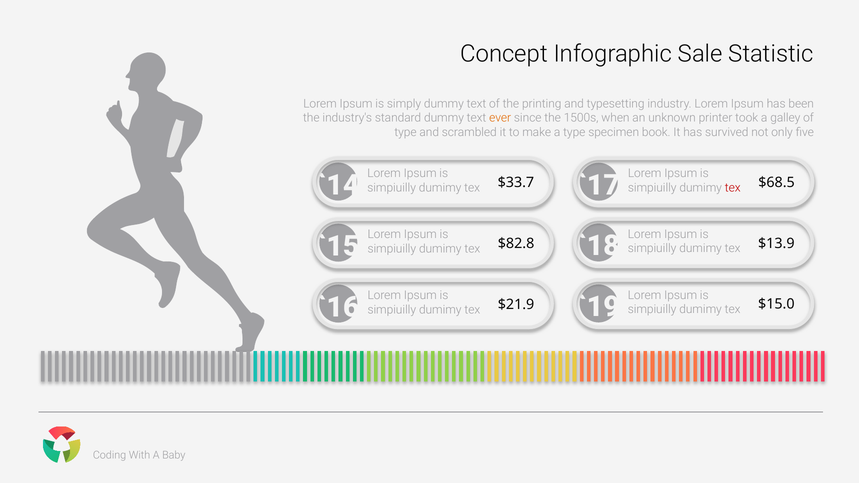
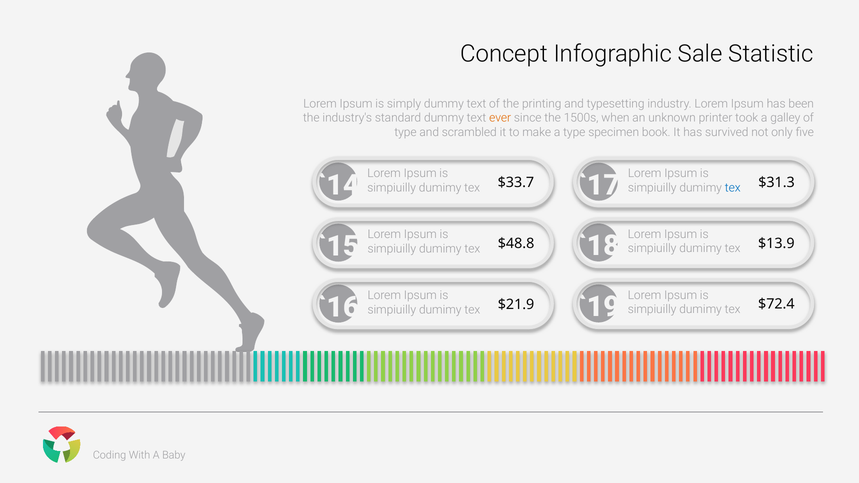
$68.5: $68.5 -> $31.3 (777, 183)
tex colour: red -> blue (733, 188)
$82.8: $82.8 -> $48.8 (516, 244)
$15.0: $15.0 -> $72.4 (776, 304)
